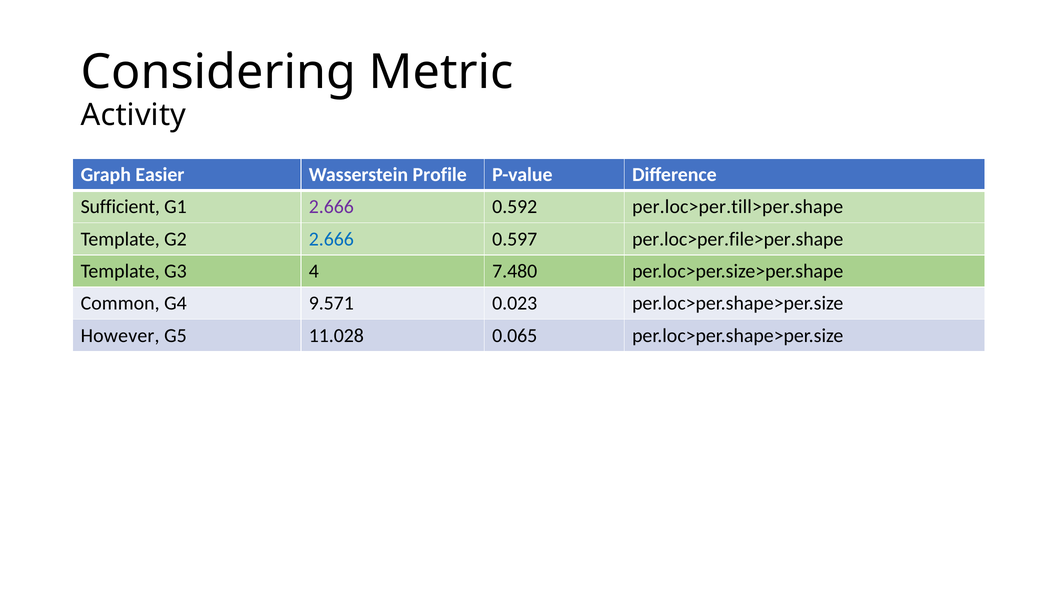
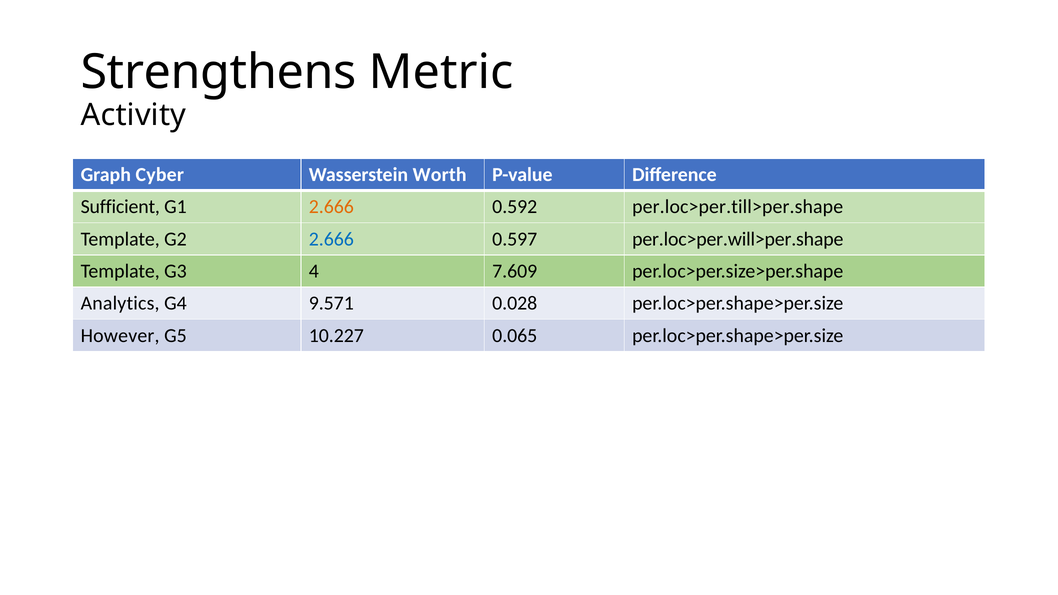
Considering: Considering -> Strengthens (219, 72)
Easier: Easier -> Cyber (160, 175)
Profile: Profile -> Worth (440, 175)
2.666 colour: purple -> orange (331, 207)
per.loc>per.file>per.shape: per.loc>per.file>per.shape -> per.loc>per.will>per.shape (738, 239)
7.480: 7.480 -> 7.609 (515, 271)
Common: Common -> Analytics (120, 303)
0.023: 0.023 -> 0.028 (515, 303)
11.028: 11.028 -> 10.227 (336, 336)
